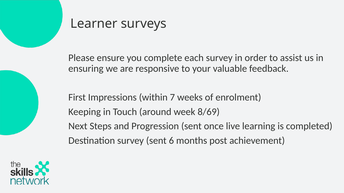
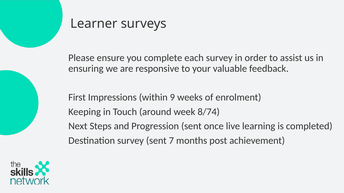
7: 7 -> 9 (172, 98)
8/69: 8/69 -> 8/74 (209, 112)
6: 6 -> 7 (171, 141)
